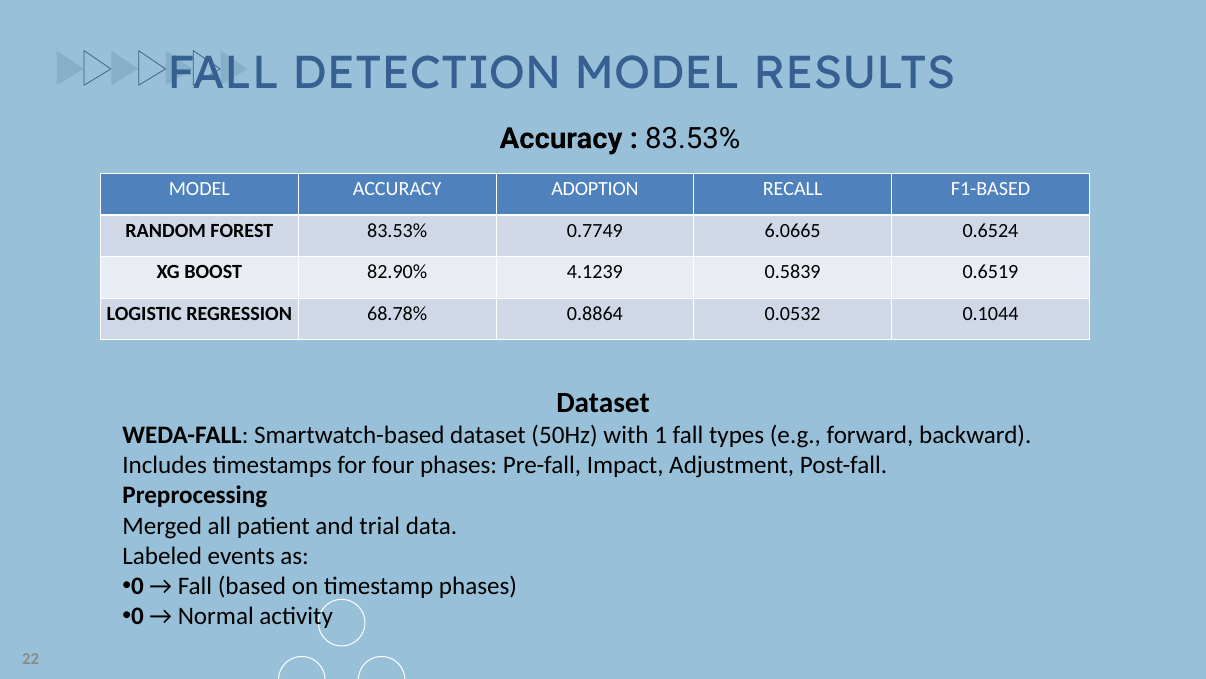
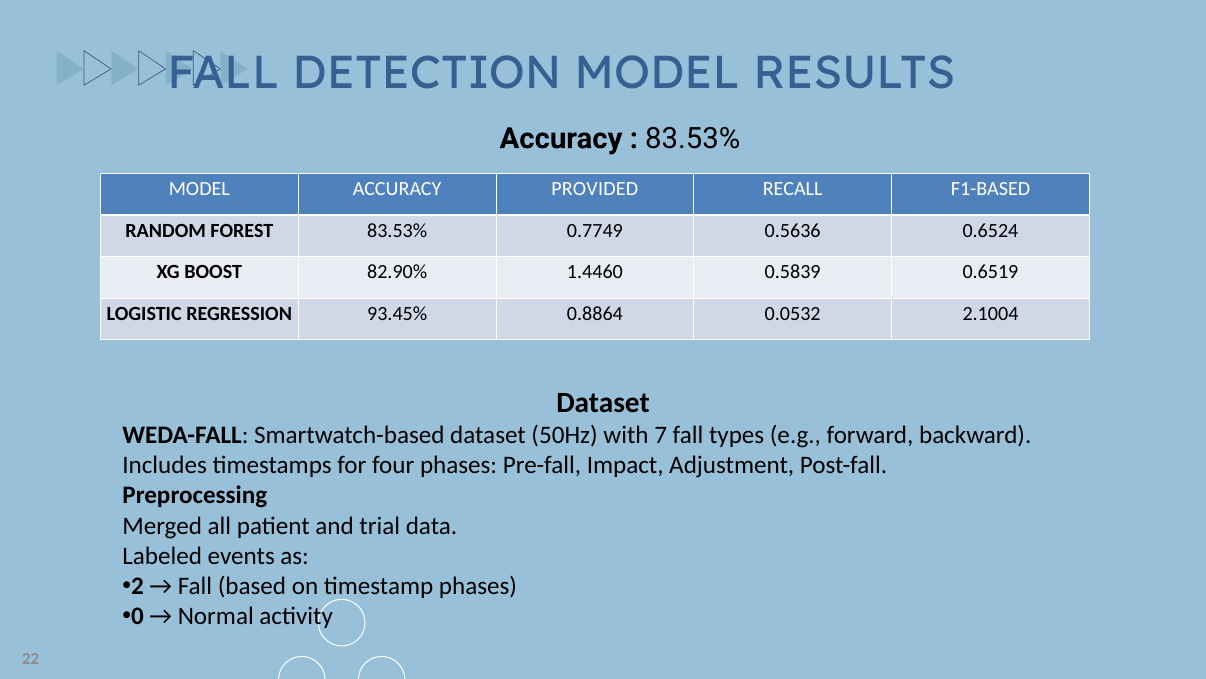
ADOPTION: ADOPTION -> PROVIDED (595, 189)
6.0665: 6.0665 -> 0.5636 (793, 230)
4.1239: 4.1239 -> 1.4460 (595, 272)
68.78%: 68.78% -> 93.45% (397, 313)
0.1044: 0.1044 -> 2.1004 (990, 313)
1: 1 -> 7 (661, 435)
0: 0 -> 2 (137, 586)
